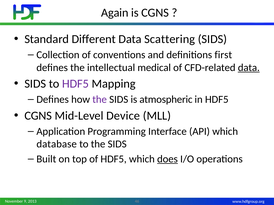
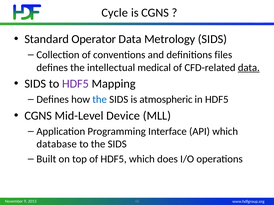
Again: Again -> Cycle (115, 13)
Different: Different -> Operator (94, 39)
Scattering: Scattering -> Metrology (170, 39)
first: first -> files (223, 55)
the colour: purple -> blue (100, 100)
does underline: present -> none (167, 159)
